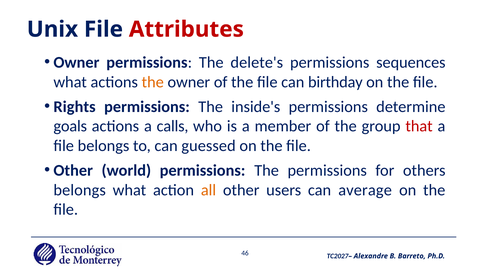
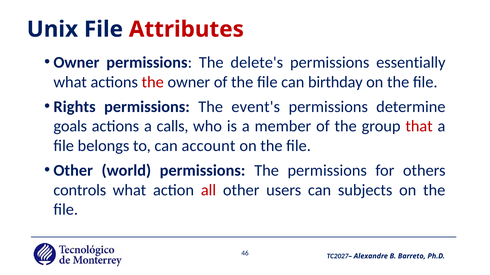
sequences: sequences -> essentially (411, 63)
the colour: orange -> red (153, 82)
inside's: inside's -> event's (256, 107)
guessed: guessed -> account (208, 146)
belongs: belongs -> controls (80, 190)
all colour: orange -> red (208, 190)
average: average -> subjects (365, 190)
